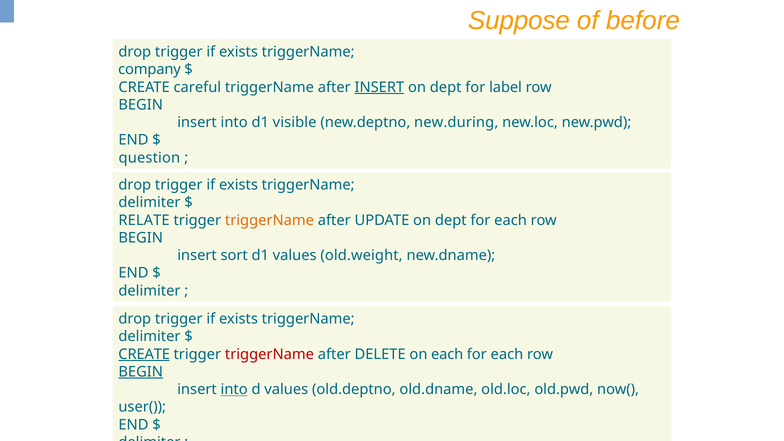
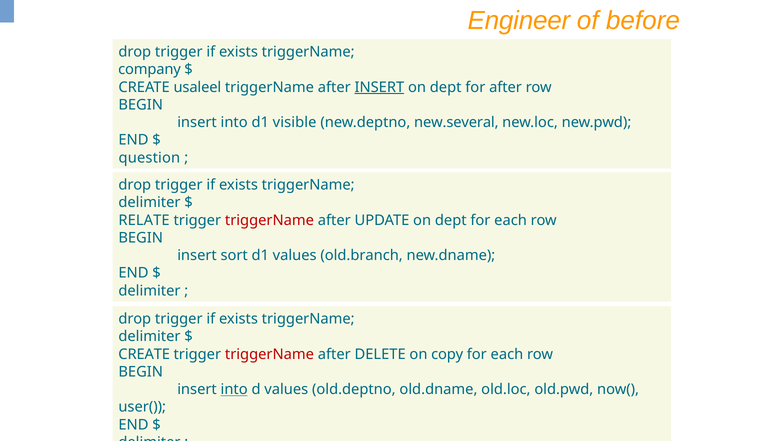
Suppose: Suppose -> Engineer (519, 20)
careful: careful -> usaleel (197, 87)
for label: label -> after (506, 87)
new.during: new.during -> new.several (456, 122)
triggerName colour: orange -> red (269, 220)
old.weight: old.weight -> old.branch (362, 255)
CREATE underline: present -> none (144, 354)
on each: each -> copy (447, 354)
BEGIN underline: present -> none (141, 372)
